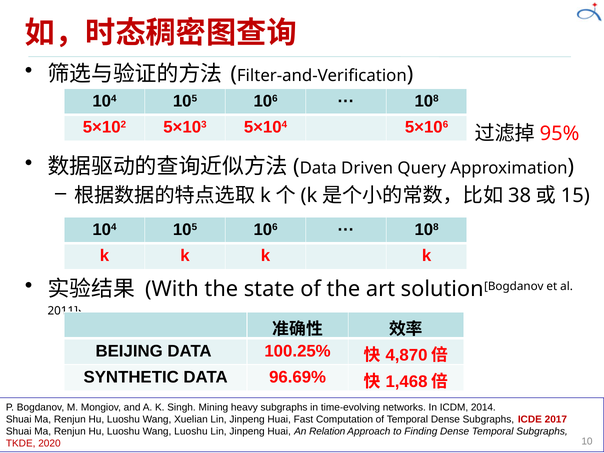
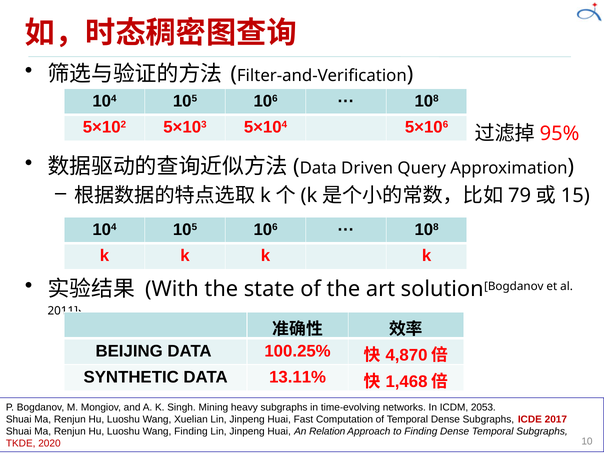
38: 38 -> 79 (520, 196)
96.69%: 96.69% -> 13.11% (298, 377)
2014: 2014 -> 2053 (483, 407)
Wang Luoshu: Luoshu -> Finding (191, 432)
